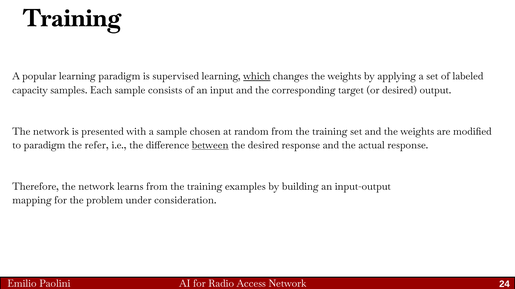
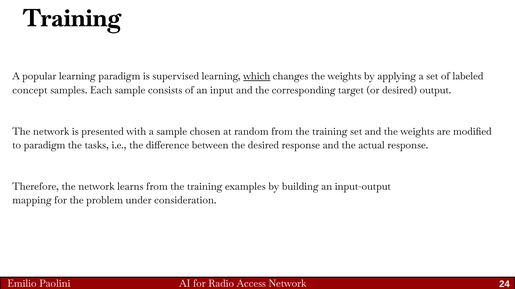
capacity: capacity -> concept (30, 90)
refer: refer -> tasks (97, 146)
between underline: present -> none (210, 146)
